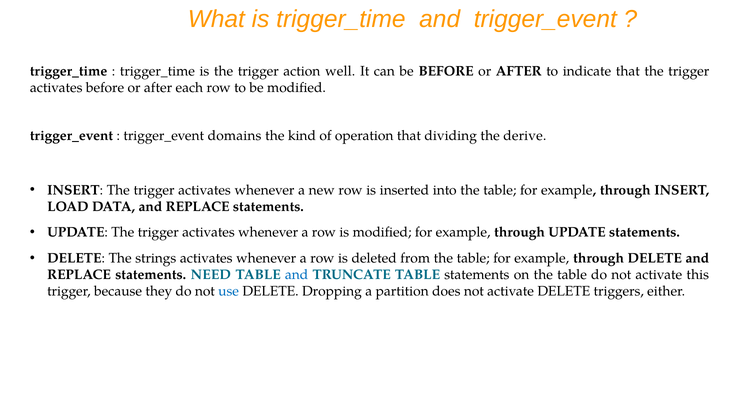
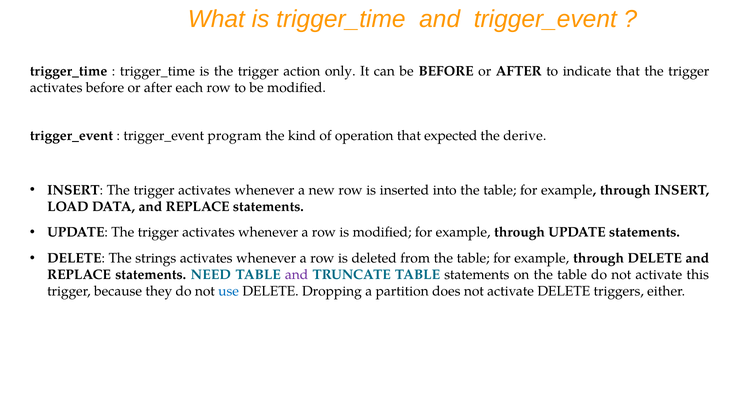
well: well -> only (340, 71)
domains: domains -> program (235, 136)
dividing: dividing -> expected (451, 136)
and colour: blue -> purple (297, 274)
